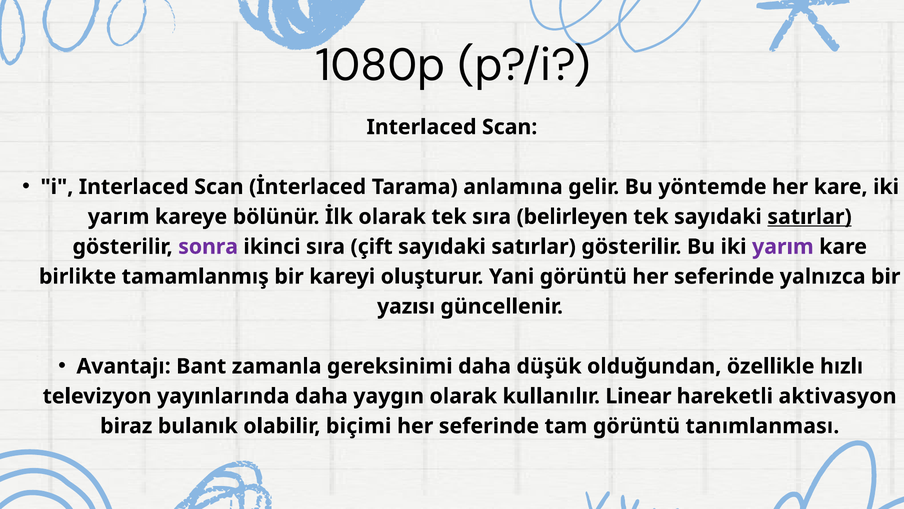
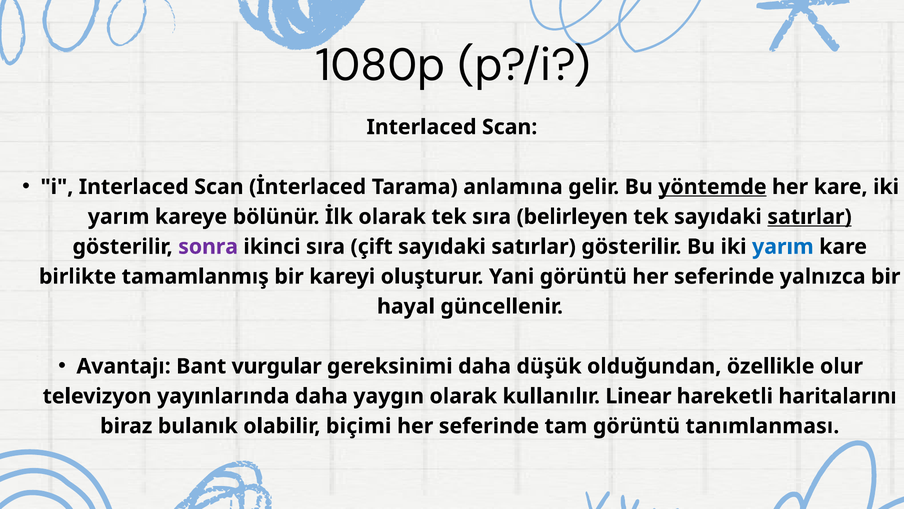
yöntemde underline: none -> present (712, 187)
yarım colour: purple -> blue (783, 246)
yazısı: yazısı -> hayal (406, 306)
zamanla: zamanla -> vurgular (277, 366)
hızlı: hızlı -> olur (842, 366)
aktivasyon: aktivasyon -> haritalarını (838, 396)
